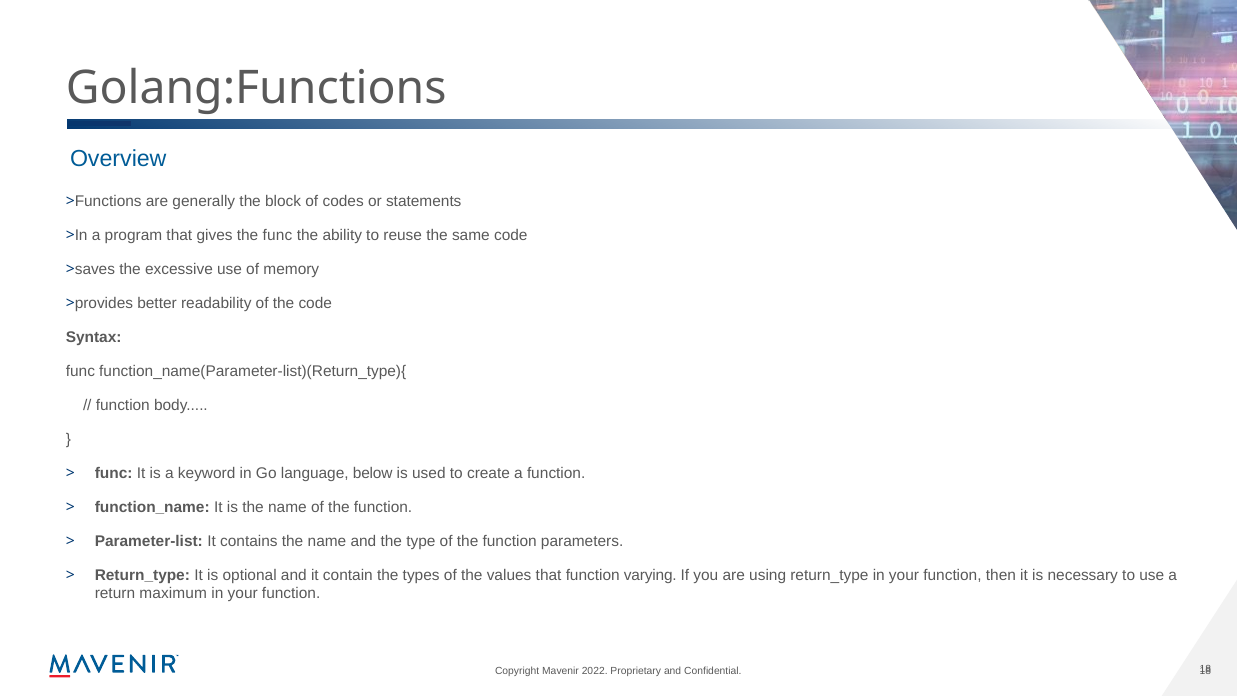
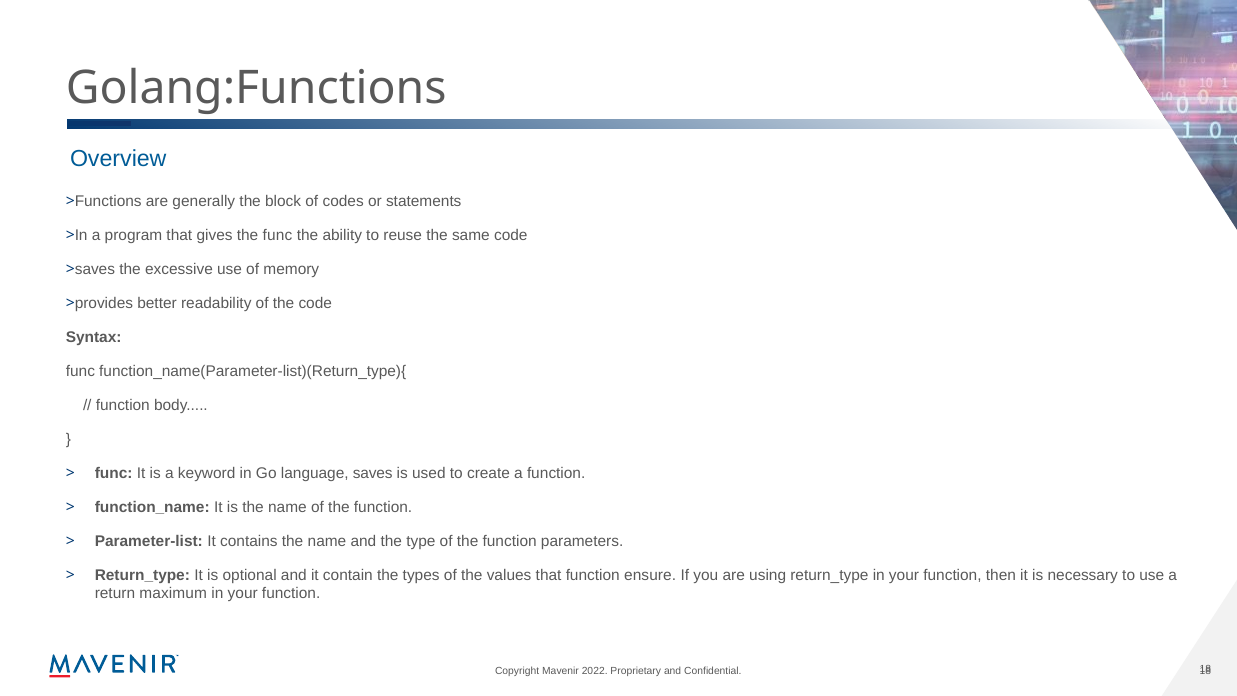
language below: below -> saves (373, 473)
varying: varying -> ensure (650, 575)
